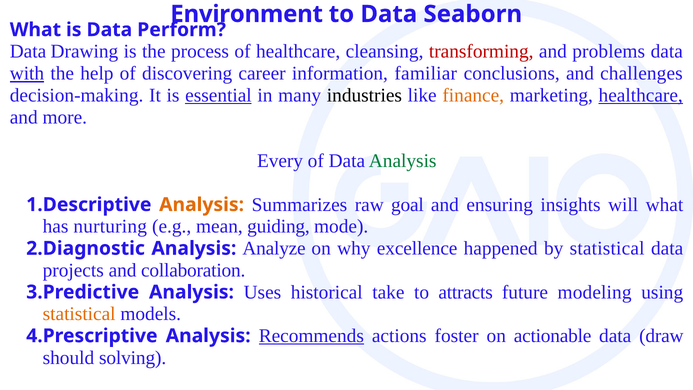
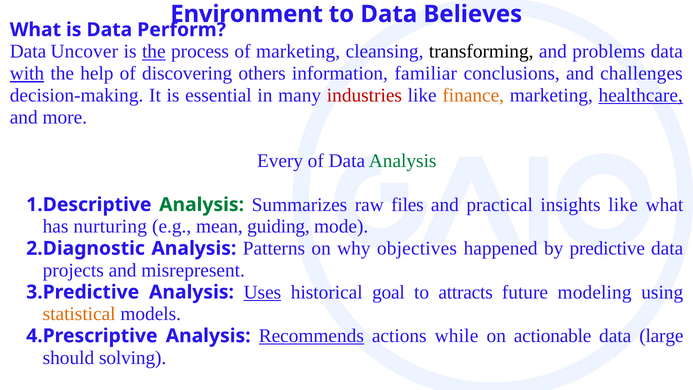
Seaborn: Seaborn -> Believes (473, 14)
Drawing: Drawing -> Uncover (84, 52)
the underline: none -> present (154, 52)
of healthcare: healthcare -> marketing (298, 52)
transforming colour: red -> black (481, 52)
career: career -> others (262, 73)
essential underline: present -> none (218, 95)
industries colour: black -> red (364, 95)
Analysis colour: orange -> green (202, 205)
goal: goal -> files (407, 205)
ensuring: ensuring -> practical (500, 205)
insights will: will -> like (623, 205)
Analyze: Analyze -> Patterns (274, 248)
excellence: excellence -> objectives (417, 248)
by statistical: statistical -> predictive (607, 248)
collaboration: collaboration -> misrepresent (193, 270)
Uses underline: none -> present (262, 292)
take: take -> goal (388, 292)
foster: foster -> while (457, 336)
draw: draw -> large (661, 336)
